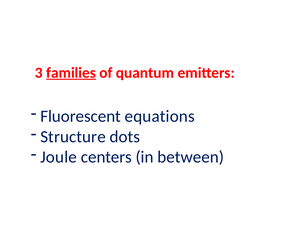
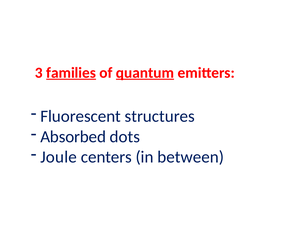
quantum underline: none -> present (145, 73)
equations: equations -> structures (160, 116)
Structure: Structure -> Absorbed (73, 137)
